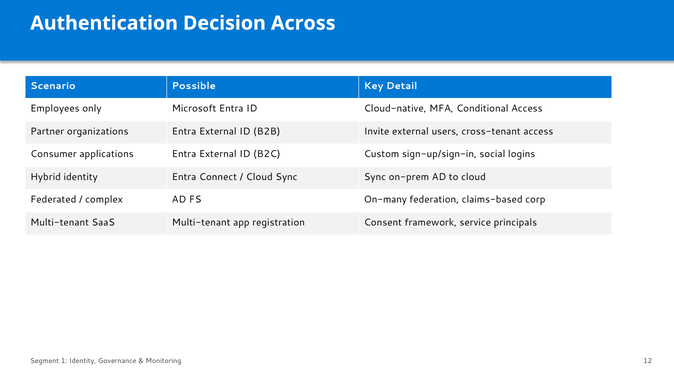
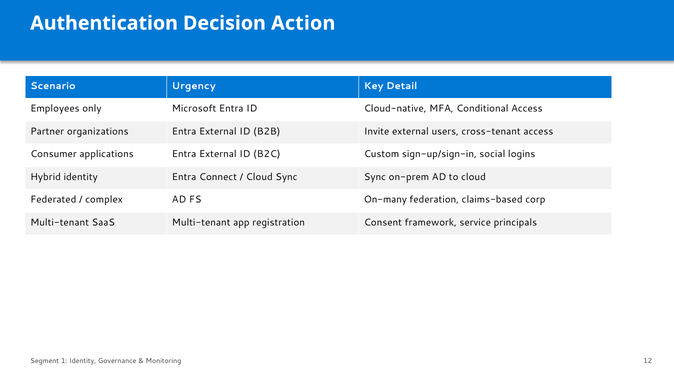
Across: Across -> Action (303, 23)
Possible: Possible -> Urgency (194, 86)
